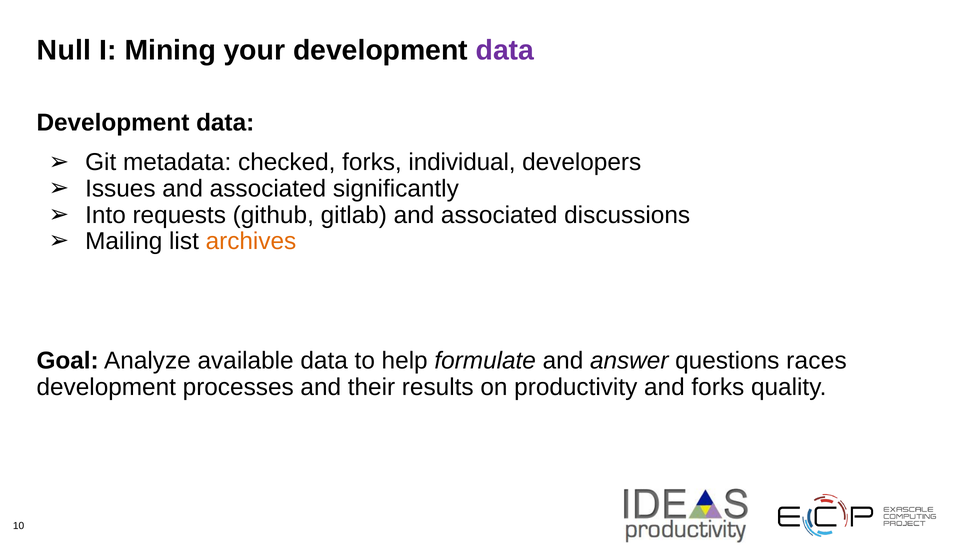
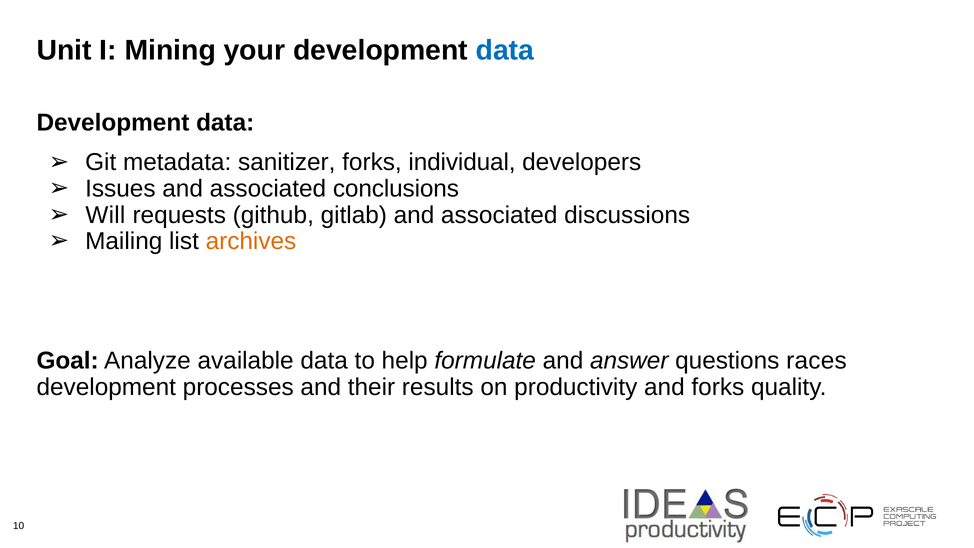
Null: Null -> Unit (64, 50)
data colour: purple -> blue (505, 50)
checked: checked -> sanitizer (287, 162)
significantly: significantly -> conclusions (396, 189)
Into: Into -> Will (105, 215)
